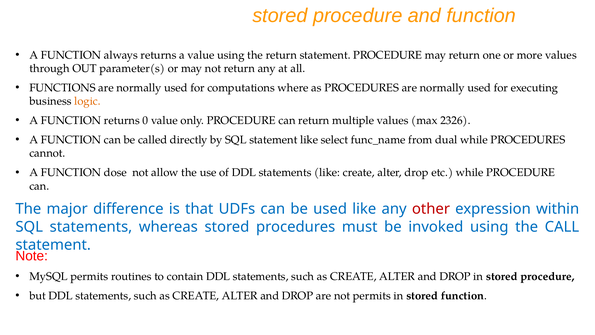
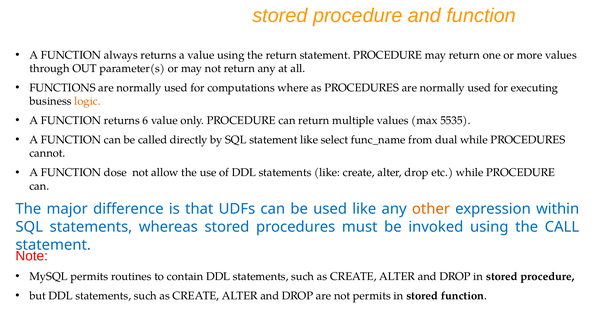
0: 0 -> 6 (145, 120)
2326: 2326 -> 5535 (455, 120)
other colour: red -> orange (431, 209)
